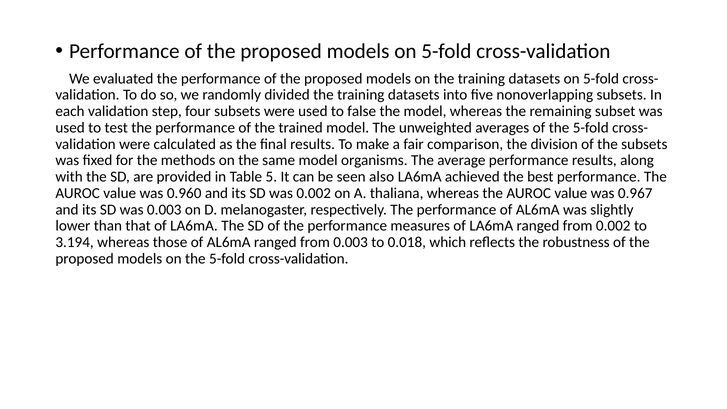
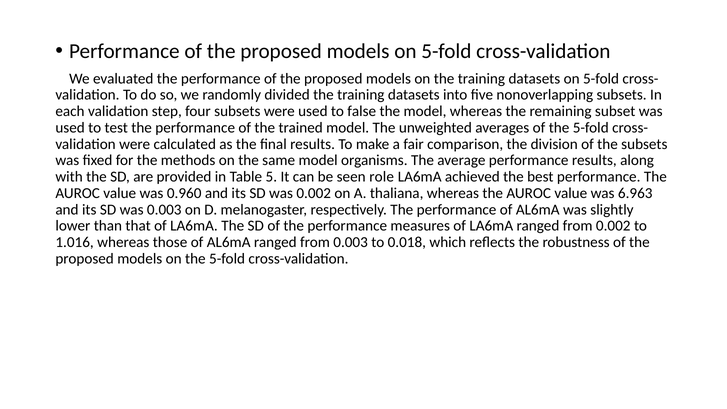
also: also -> role (382, 177)
0.967: 0.967 -> 6.963 (635, 193)
3.194: 3.194 -> 1.016 (75, 242)
